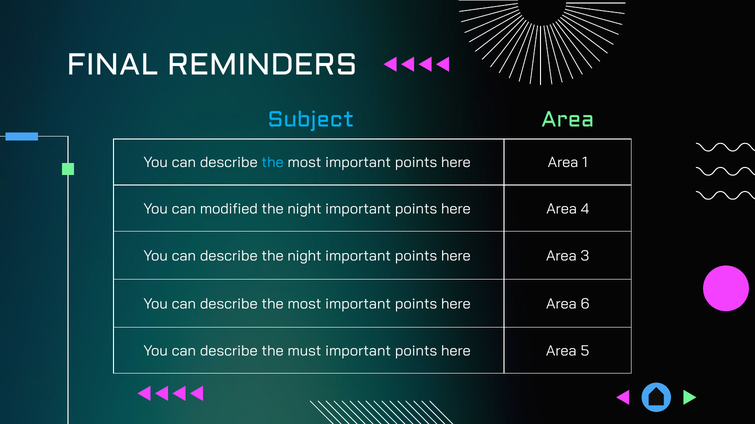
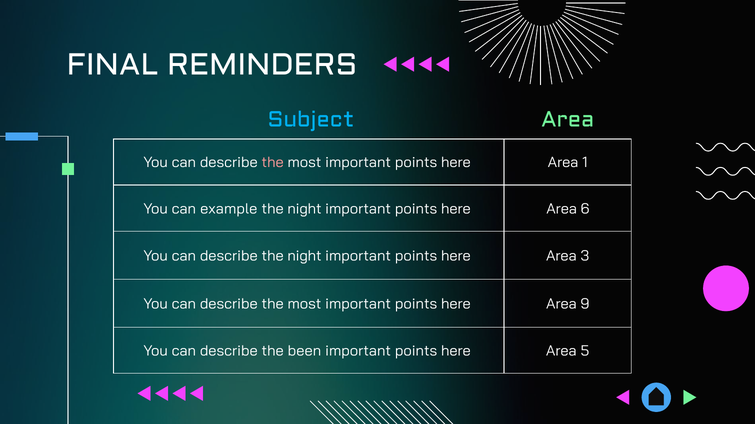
the colour: light blue -> pink (273, 163)
modified: modified -> example (229, 209)
4: 4 -> 6 (585, 209)
6: 6 -> 9 (585, 304)
must: must -> been (304, 351)
